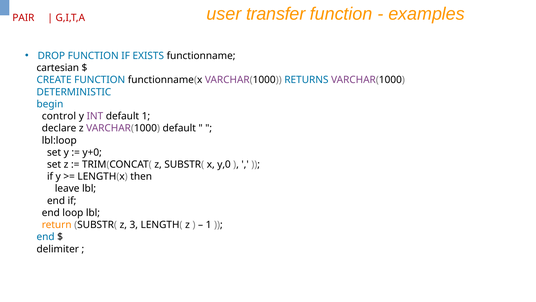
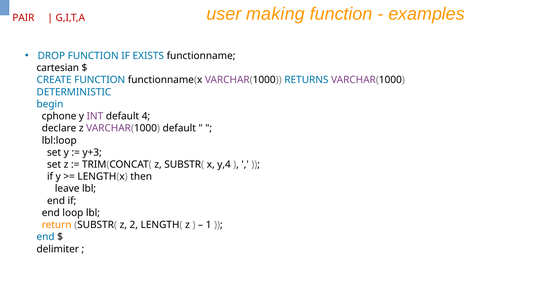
transfer: transfer -> making (275, 14)
control: control -> cphone (59, 116)
default 1: 1 -> 4 (146, 116)
y+0: y+0 -> y+3 (92, 152)
y,0: y,0 -> y,4 (224, 164)
3: 3 -> 2 (134, 225)
